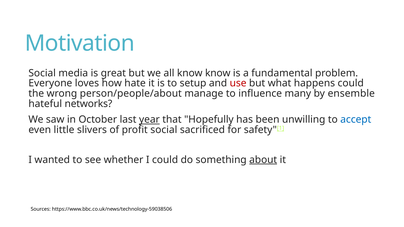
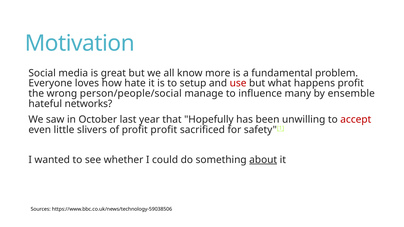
know know: know -> more (218, 73)
happens could: could -> profit (351, 83)
person/people/about: person/people/about -> person/people/social (131, 94)
year underline: present -> none (149, 120)
accept colour: blue -> red (356, 120)
profit social: social -> profit (164, 130)
